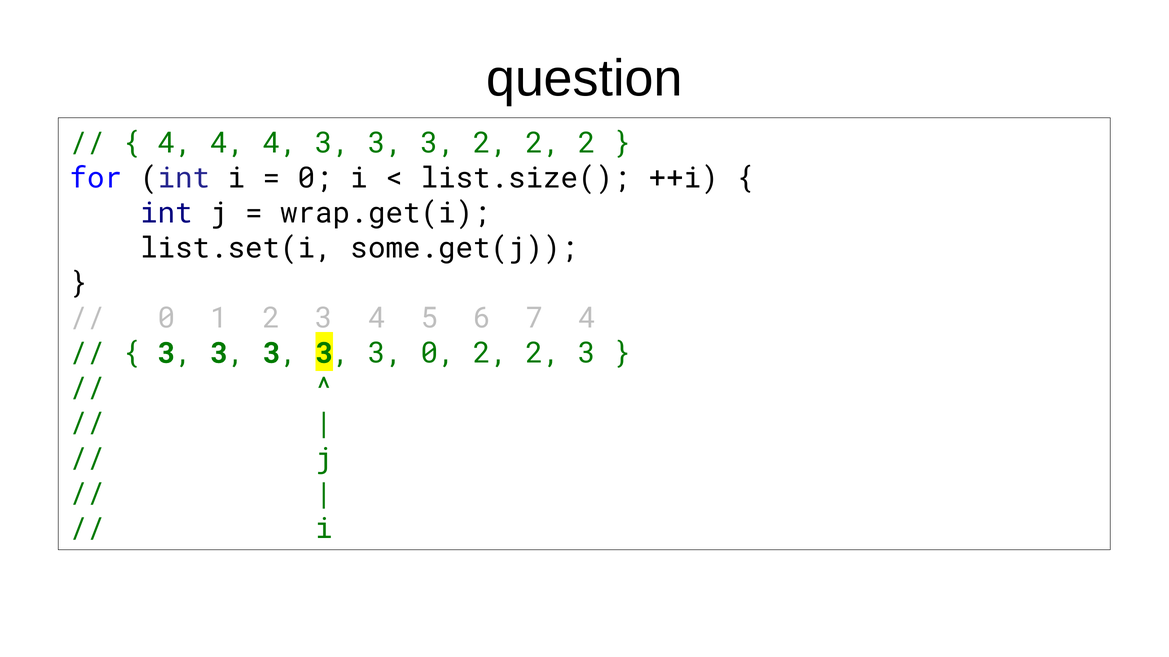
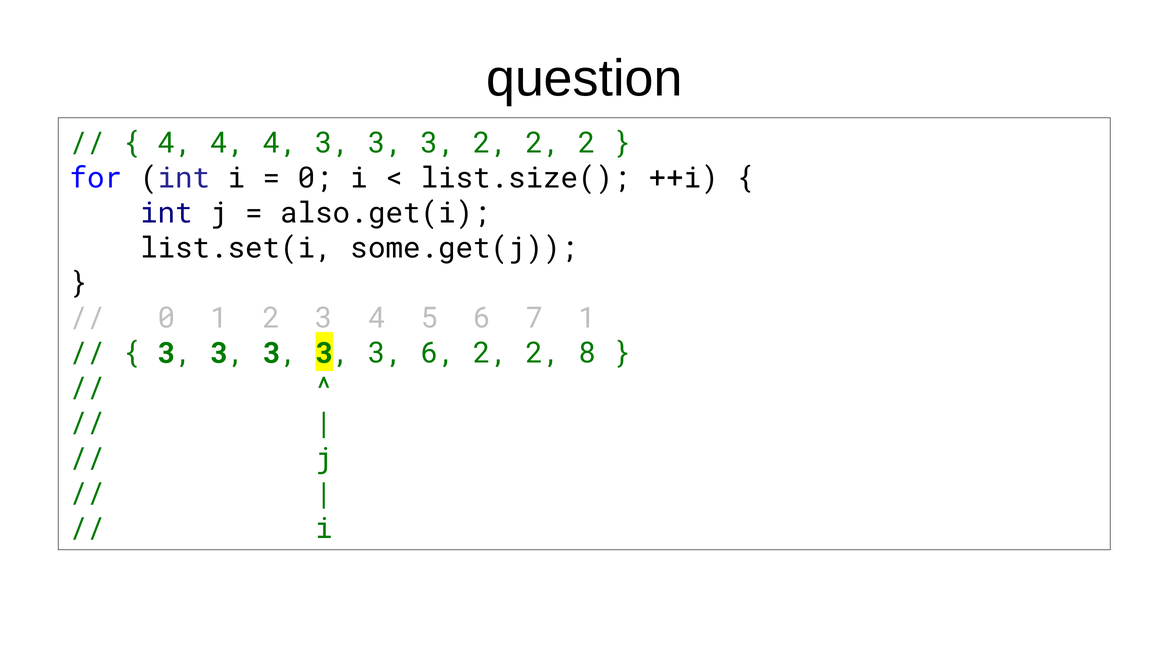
wrap.get(i: wrap.get(i -> also.get(i (386, 213)
7 4: 4 -> 1 (587, 319)
3 0: 0 -> 6 (438, 354)
2 2 3: 3 -> 8 (587, 354)
